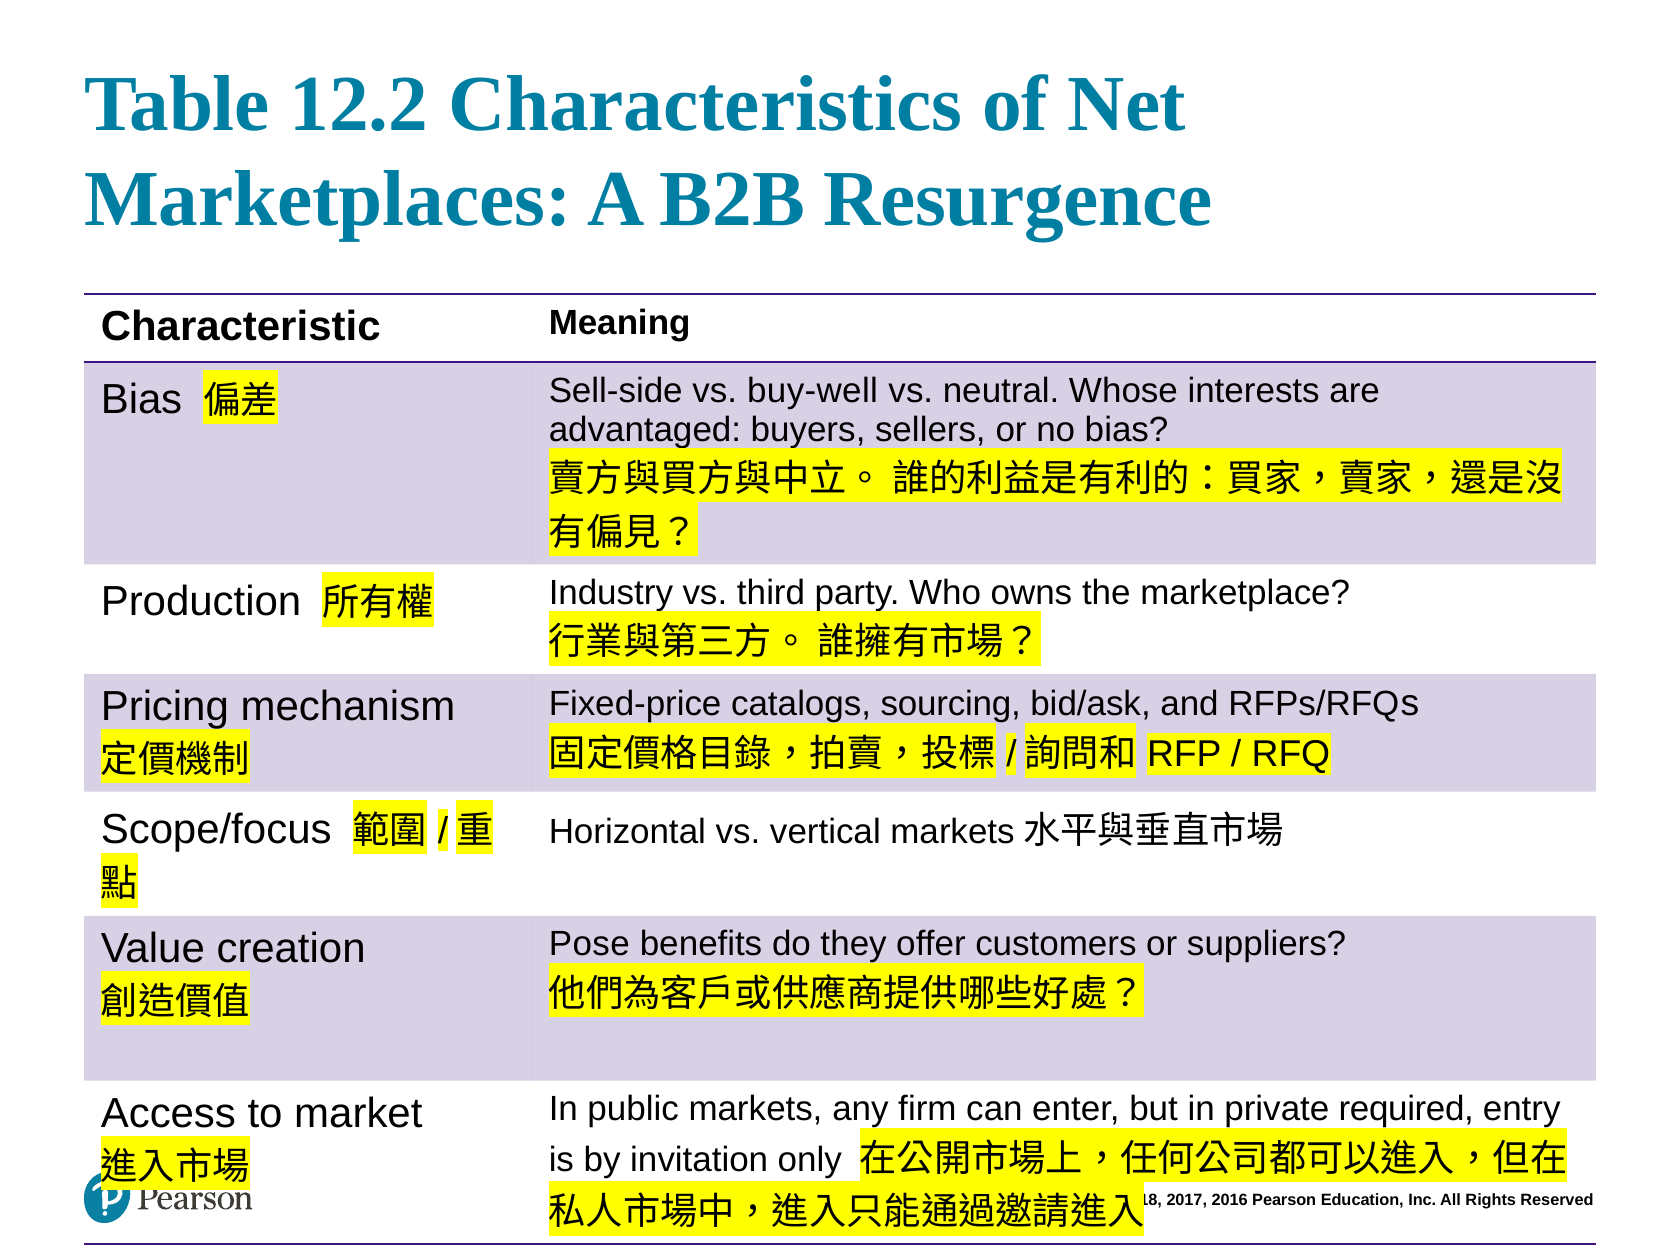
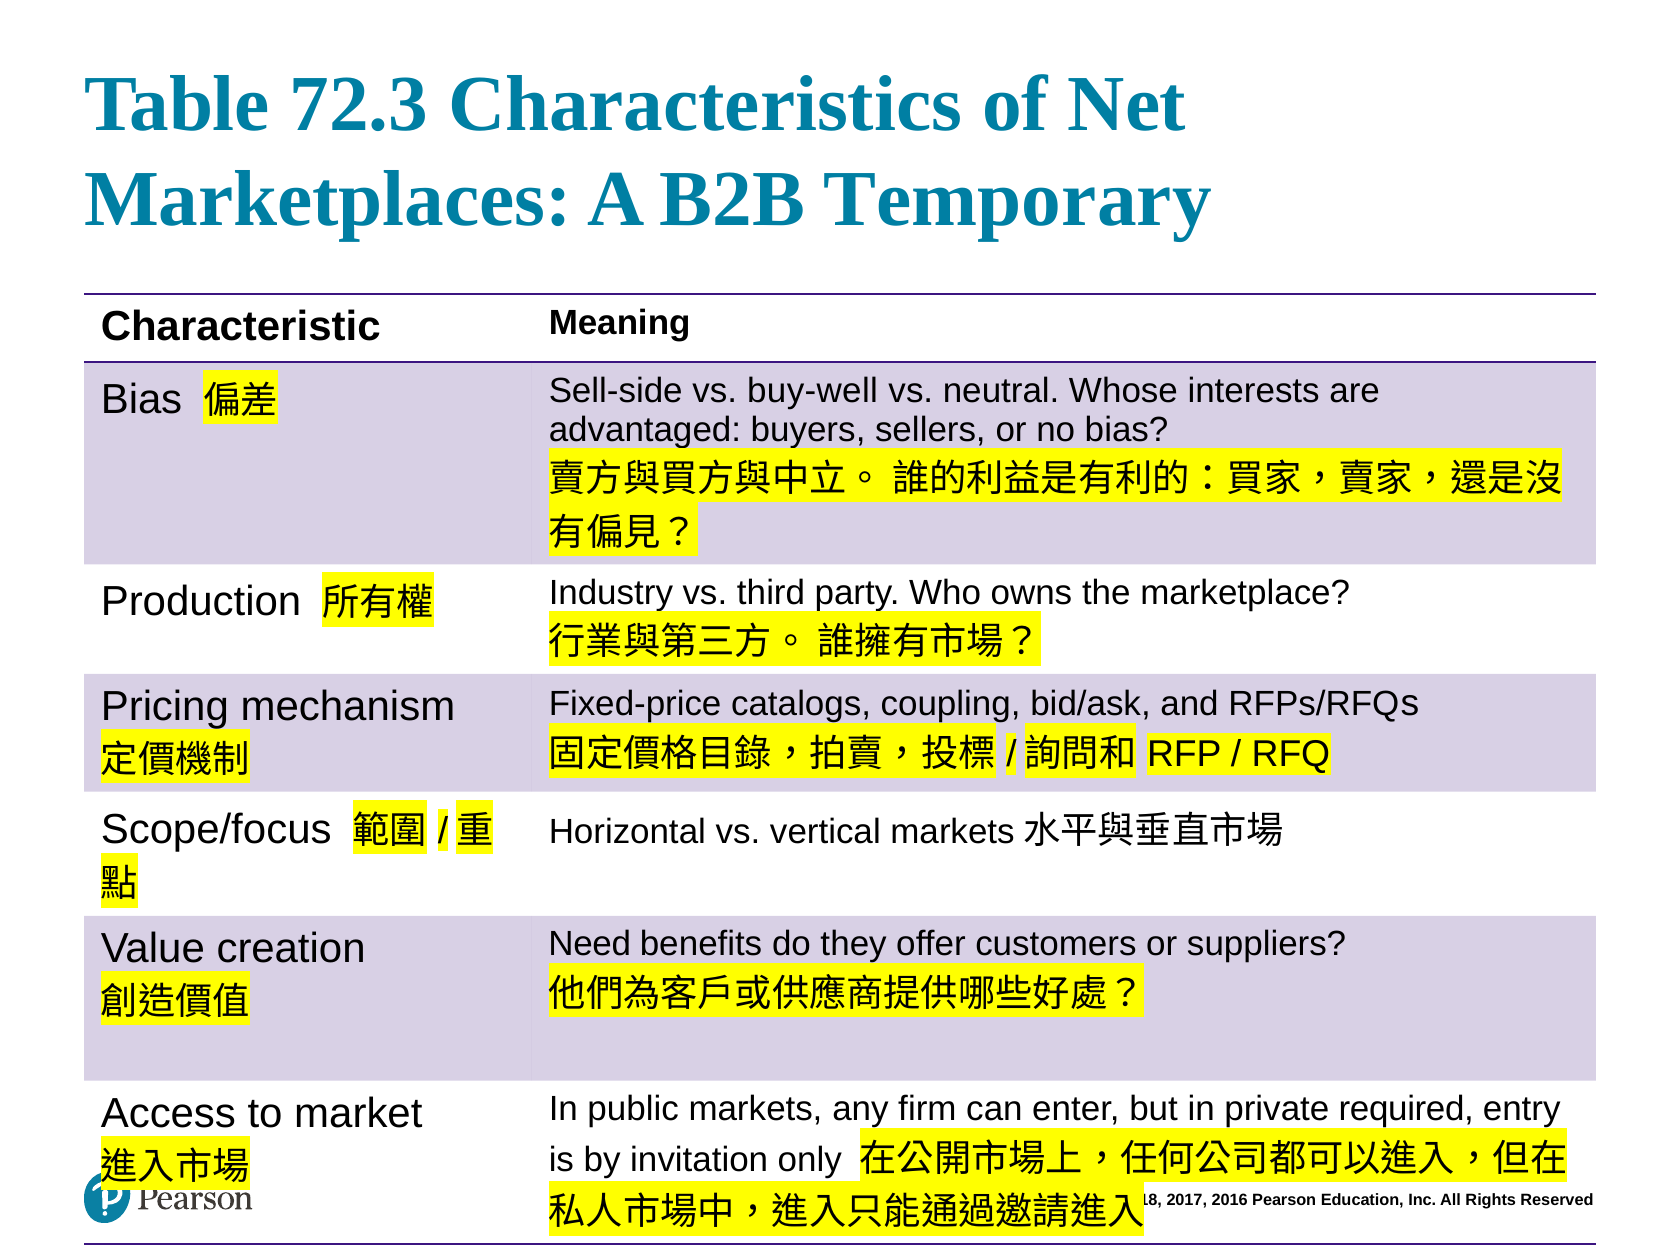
12.2: 12.2 -> 72.3 (359, 104)
Resurgence: Resurgence -> Temporary (1018, 199)
sourcing: sourcing -> coupling (951, 704)
Pose: Pose -> Need (590, 944)
